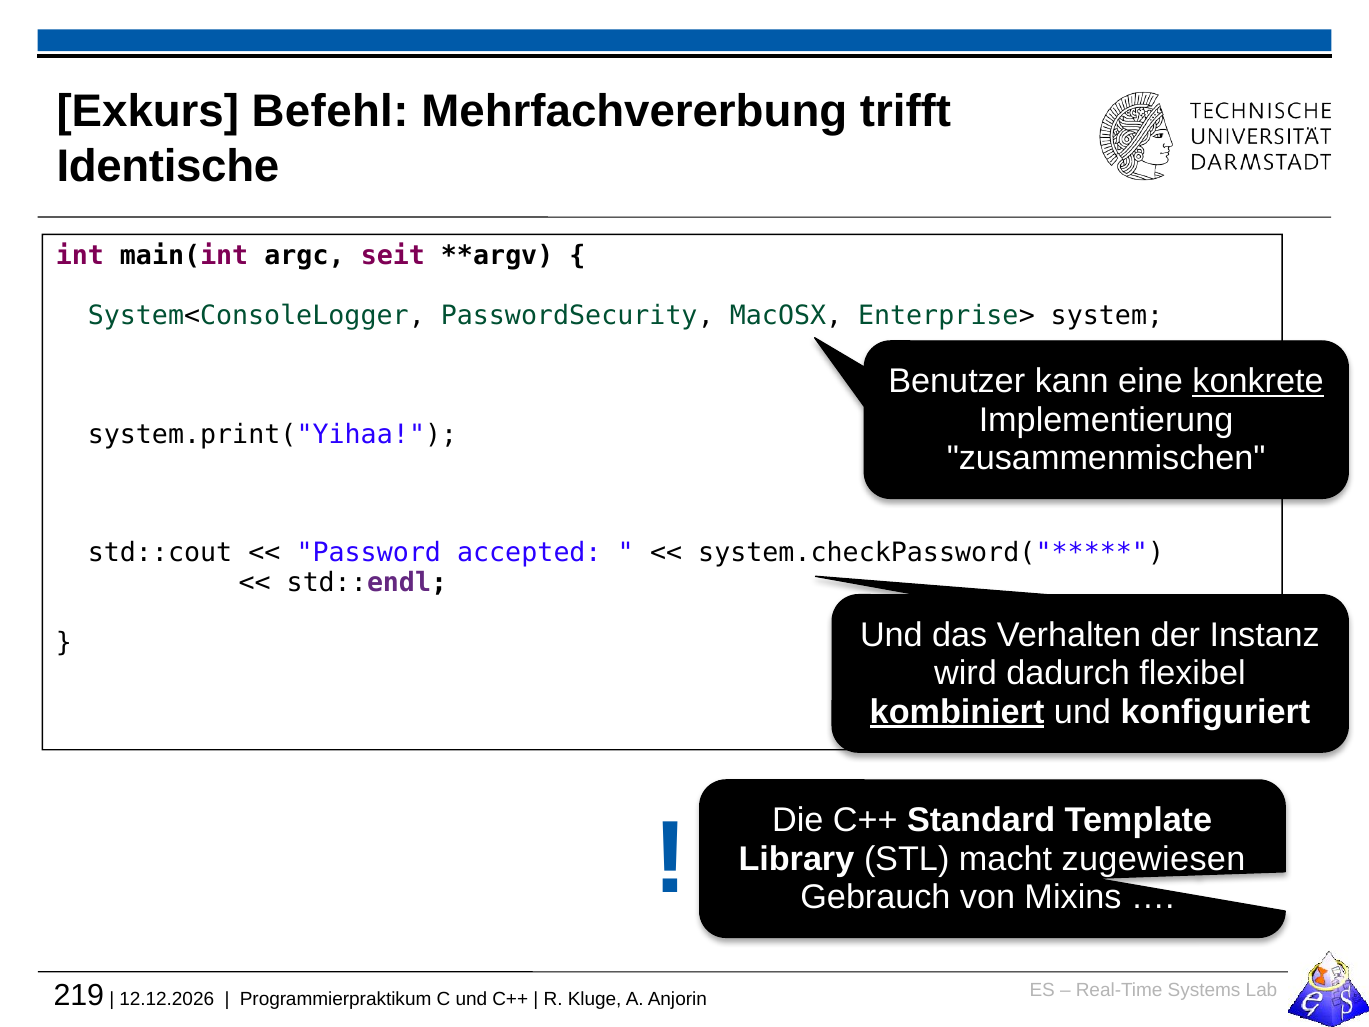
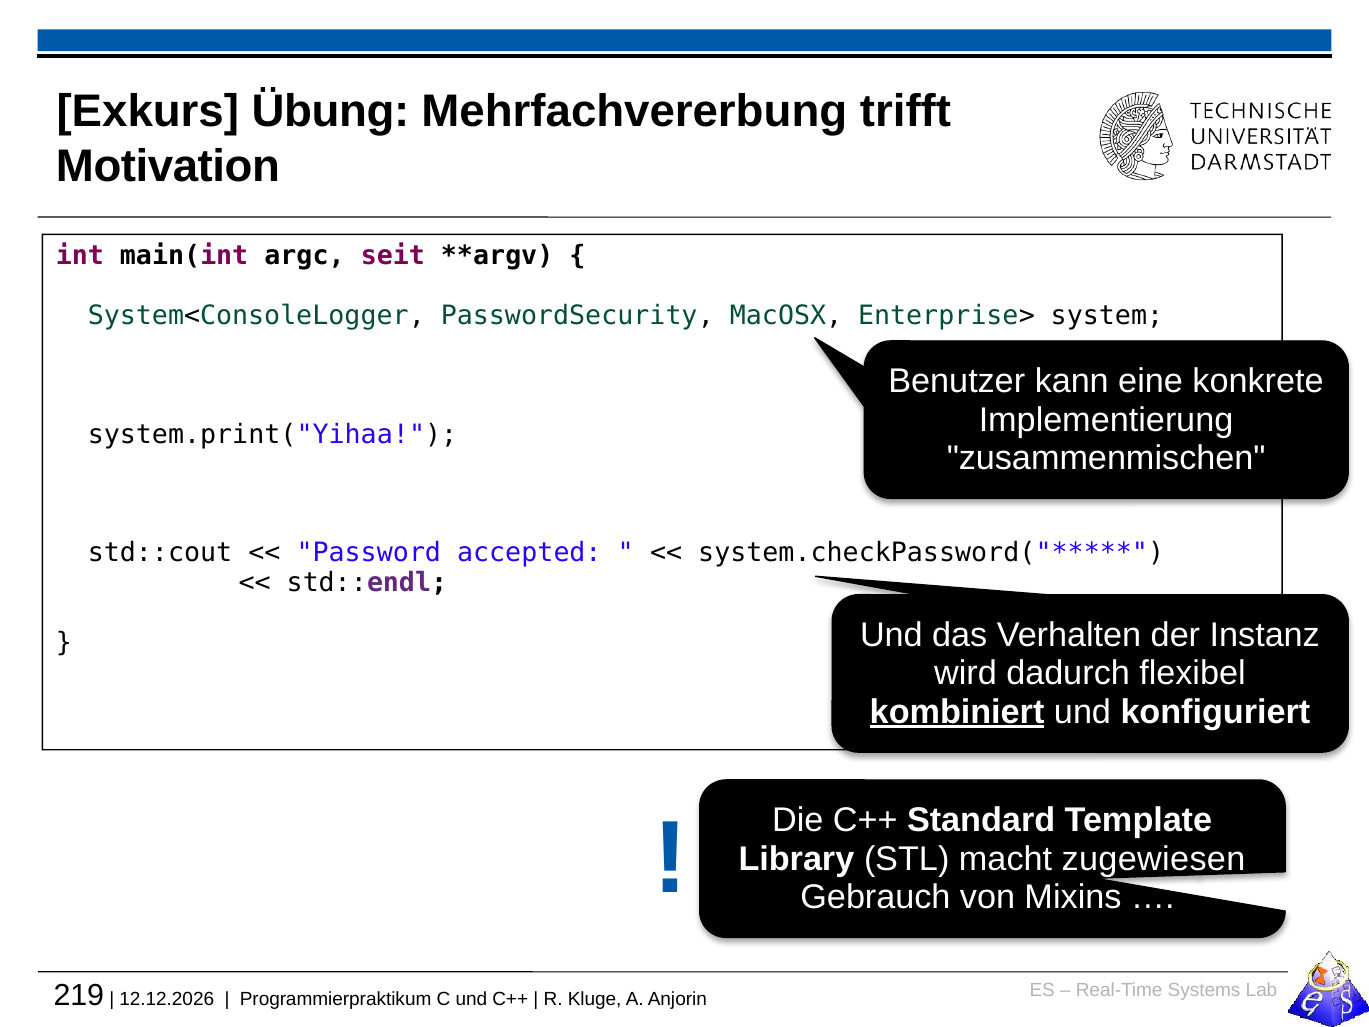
Befehl: Befehl -> Übung (330, 112)
Identische: Identische -> Motivation (168, 166)
konkrete underline: present -> none (1258, 381)
